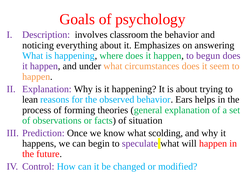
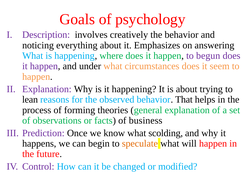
classroom: classroom -> creatively (129, 35)
Ears: Ears -> That (184, 99)
situation: situation -> business (146, 120)
speculate colour: purple -> orange (140, 143)
